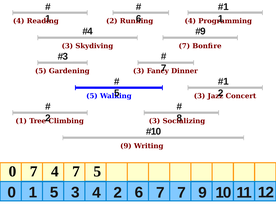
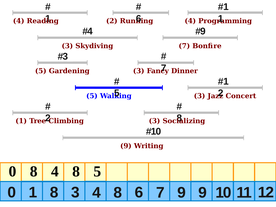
0 7: 7 -> 8 (34, 171)
7: 7 -> 8 (76, 171)
1 5: 5 -> 8 (54, 193)
3 4 2: 2 -> 8 (118, 193)
7 7: 7 -> 9 (181, 193)
